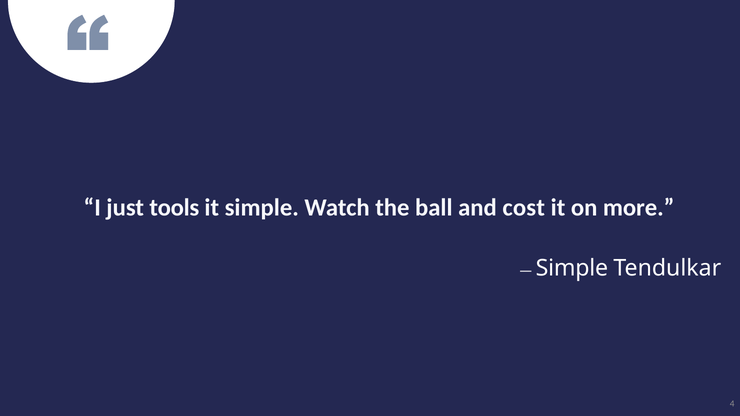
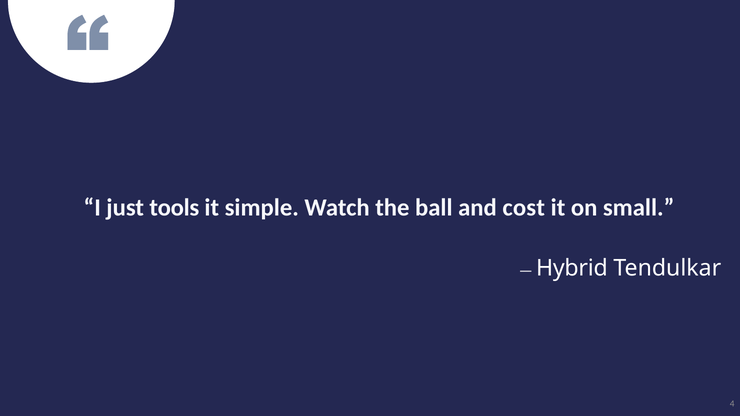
more: more -> small (639, 208)
Simple: Simple -> Hybrid (572, 268)
